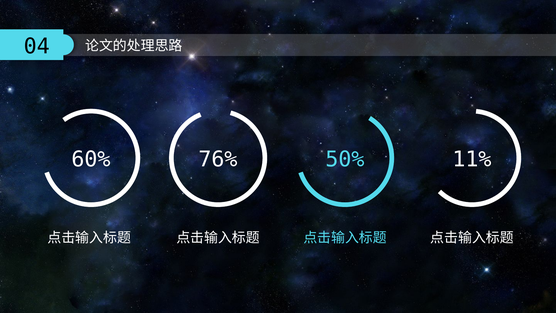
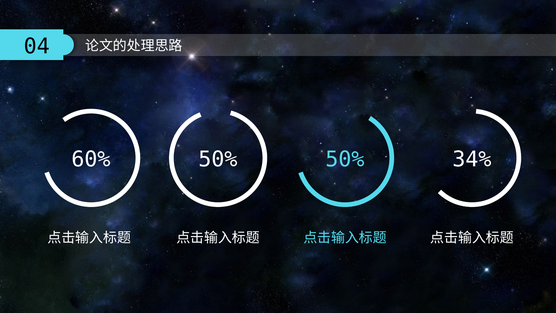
60% 76%: 76% -> 50% (218, 159)
11%: 11% -> 34% (472, 159)
